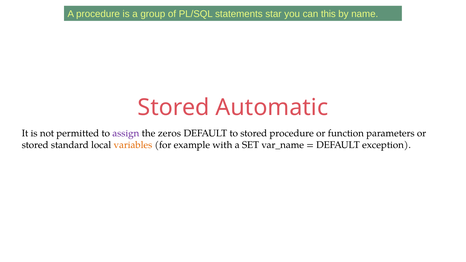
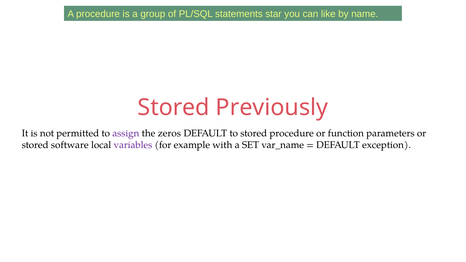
this: this -> like (328, 14)
Automatic: Automatic -> Previously (272, 108)
standard: standard -> software (70, 145)
variables colour: orange -> purple (133, 145)
